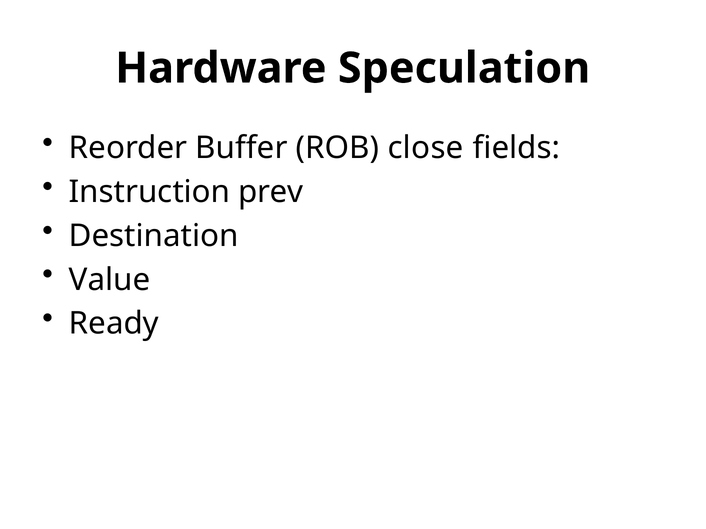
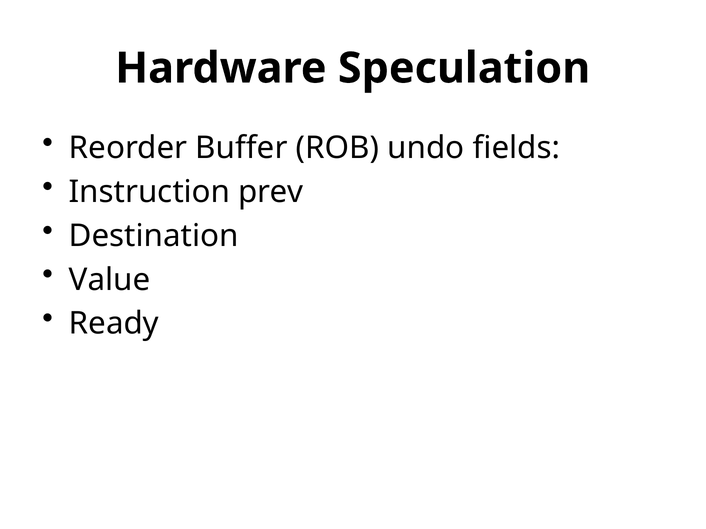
close: close -> undo (426, 148)
